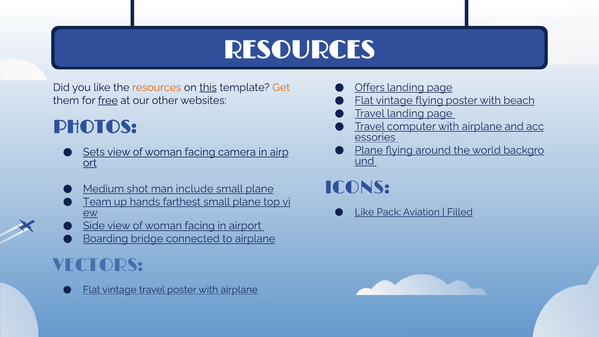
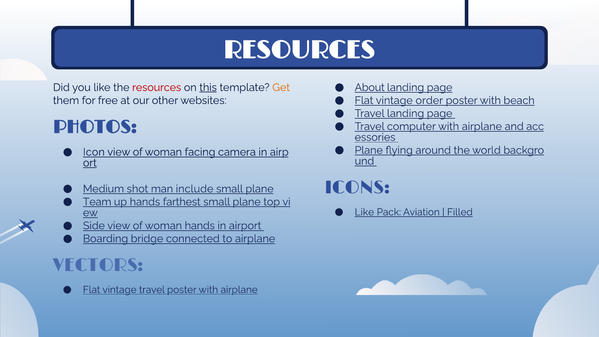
Offers: Offers -> About (370, 87)
resources colour: orange -> red (157, 87)
vintage flying: flying -> order (429, 100)
free underline: present -> none (108, 100)
Sets: Sets -> Icon (94, 152)
facing: facing -> hands (200, 226)
